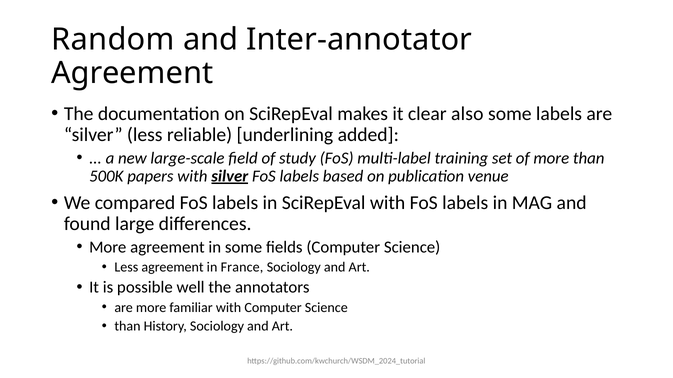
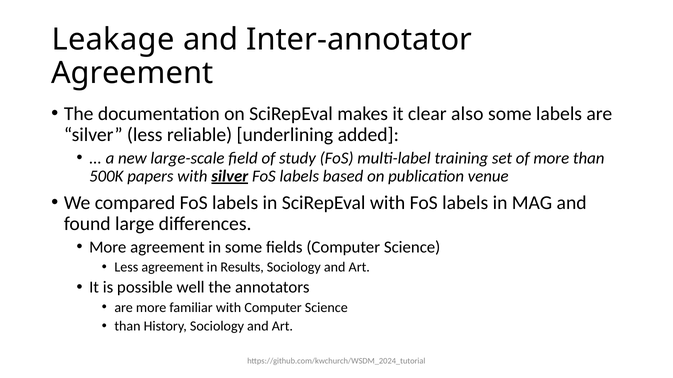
Random: Random -> Leakage (113, 40)
France: France -> Results (242, 268)
